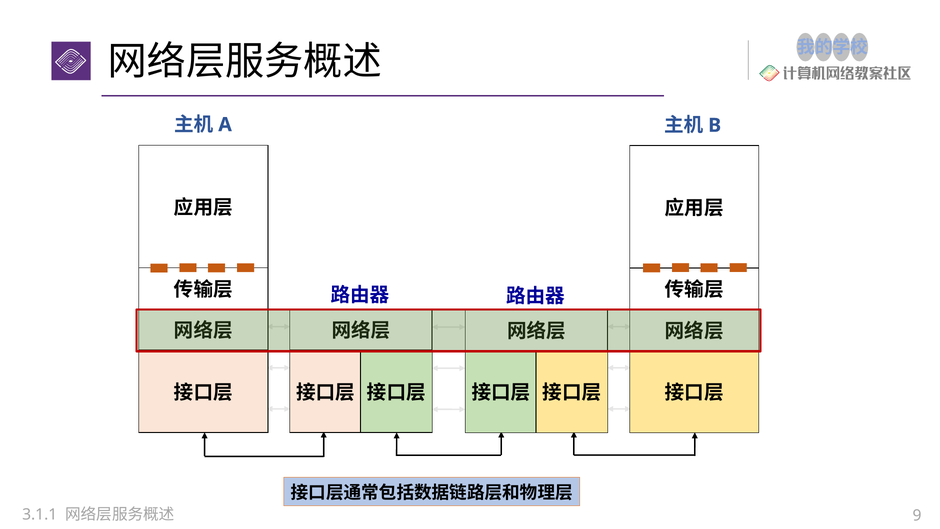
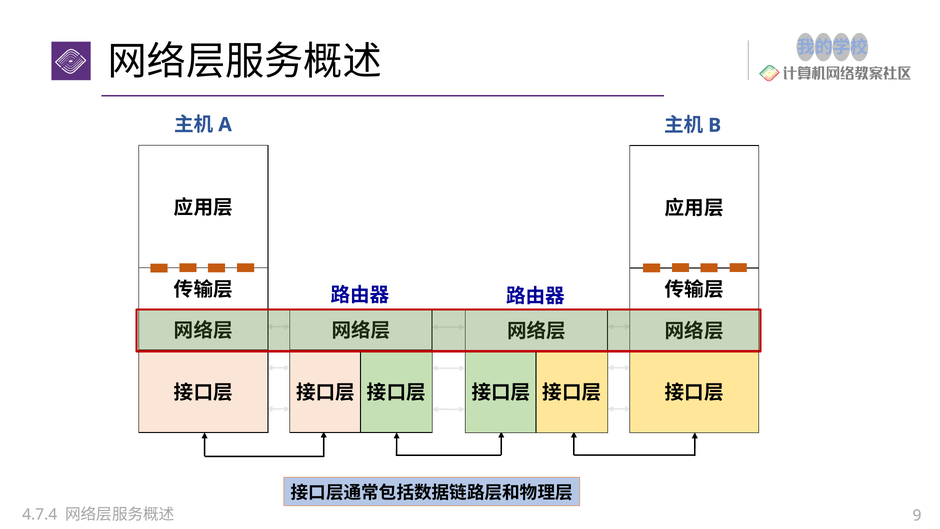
3.1.1: 3.1.1 -> 4.7.4 (40, 514)
